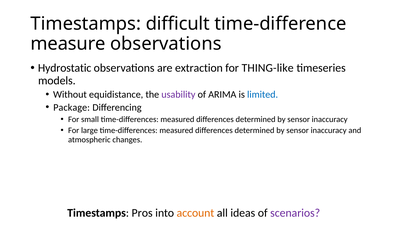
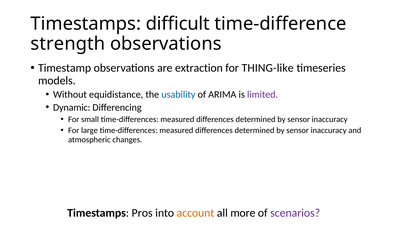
measure: measure -> strength (68, 44)
Hydrostatic: Hydrostatic -> Timestamp (65, 68)
usability colour: purple -> blue (178, 94)
limited colour: blue -> purple (263, 94)
Package: Package -> Dynamic (72, 107)
ideas: ideas -> more (243, 212)
